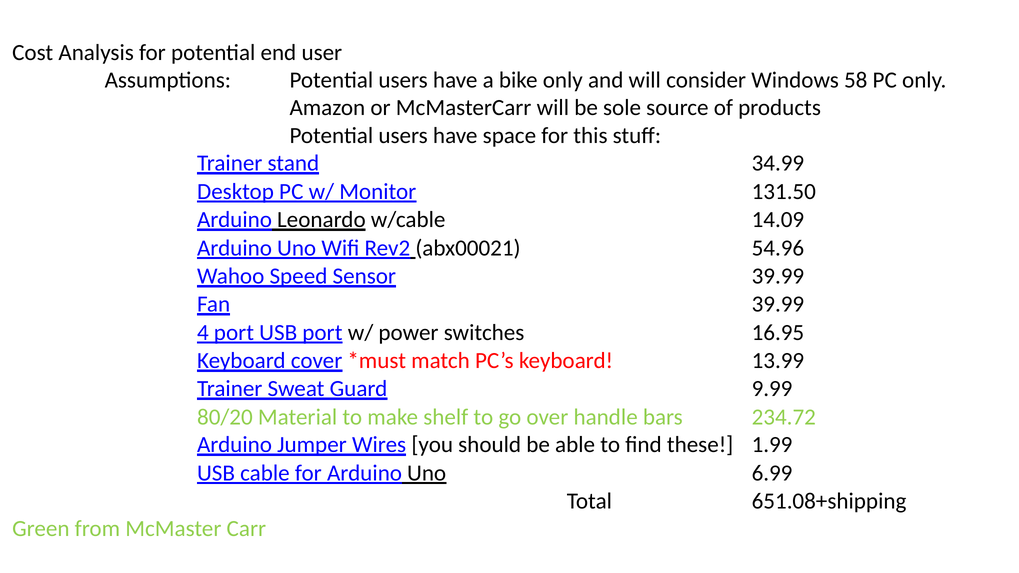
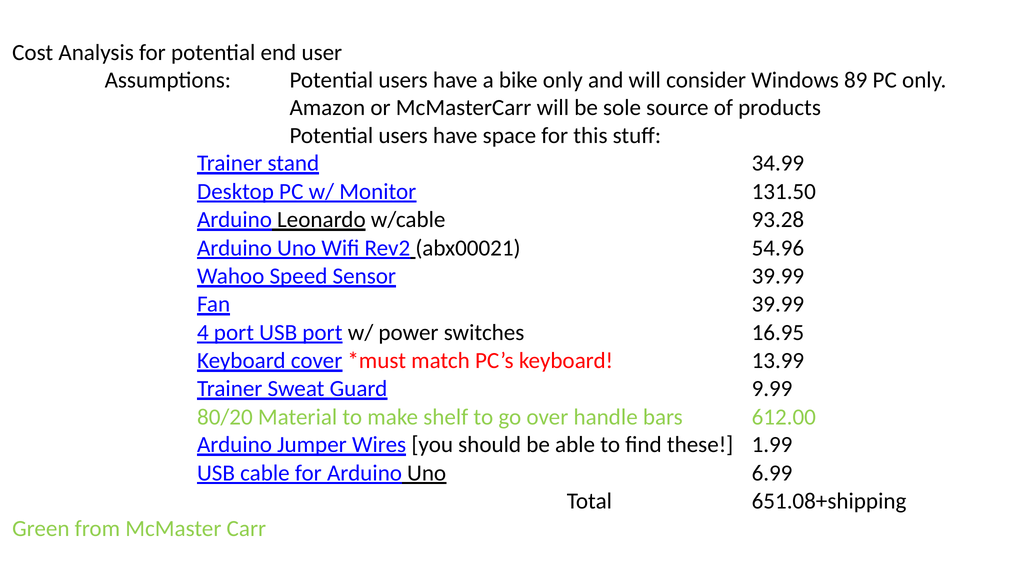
58: 58 -> 89 (856, 80)
14.09: 14.09 -> 93.28 (778, 220)
234.72: 234.72 -> 612.00 (784, 417)
